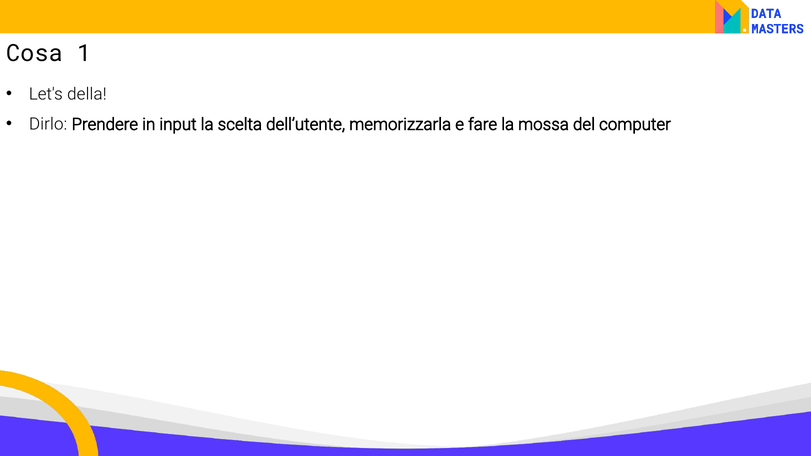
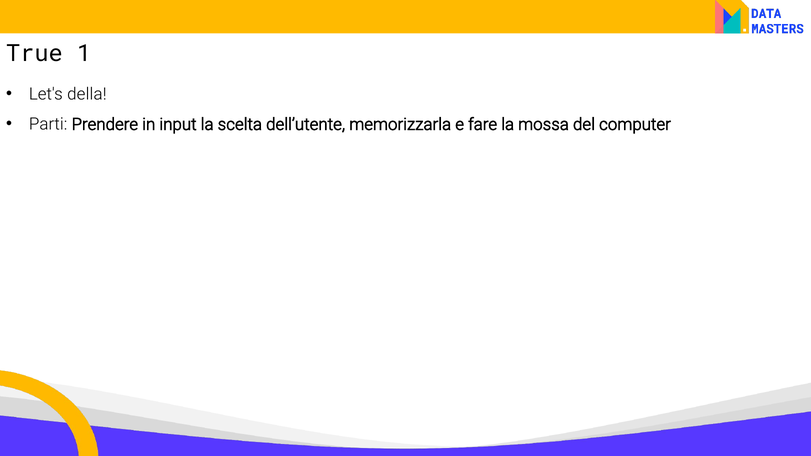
Cosa: Cosa -> True (34, 54)
Dirlo: Dirlo -> Parti (48, 124)
